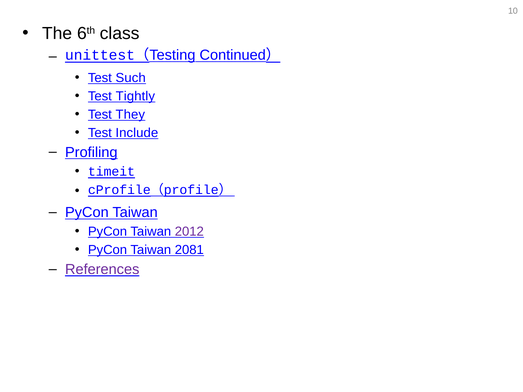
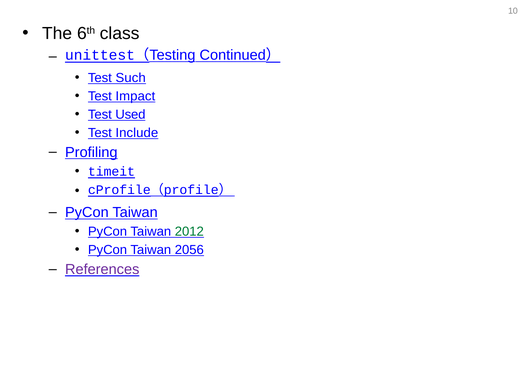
Tightly: Tightly -> Impact (135, 96)
They: They -> Used (130, 115)
2012 colour: purple -> green (189, 232)
2081: 2081 -> 2056 (189, 250)
